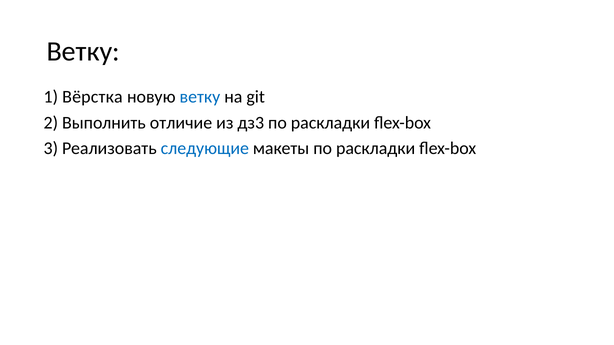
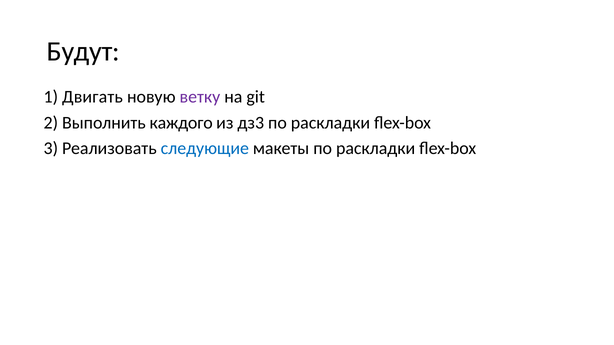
Ветку: Ветку -> Будут (83, 52)
Вёрстка: Вёрстка -> Двигать (92, 97)
ветку colour: blue -> purple (200, 97)
отличие: отличие -> каждого (181, 123)
